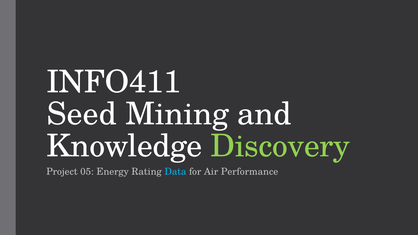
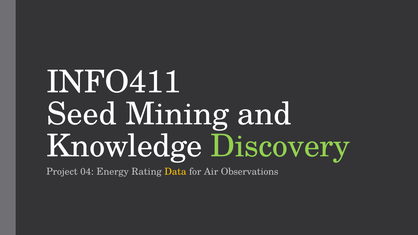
05: 05 -> 04 (87, 172)
Data colour: light blue -> yellow (175, 172)
Performance: Performance -> Observations (250, 172)
